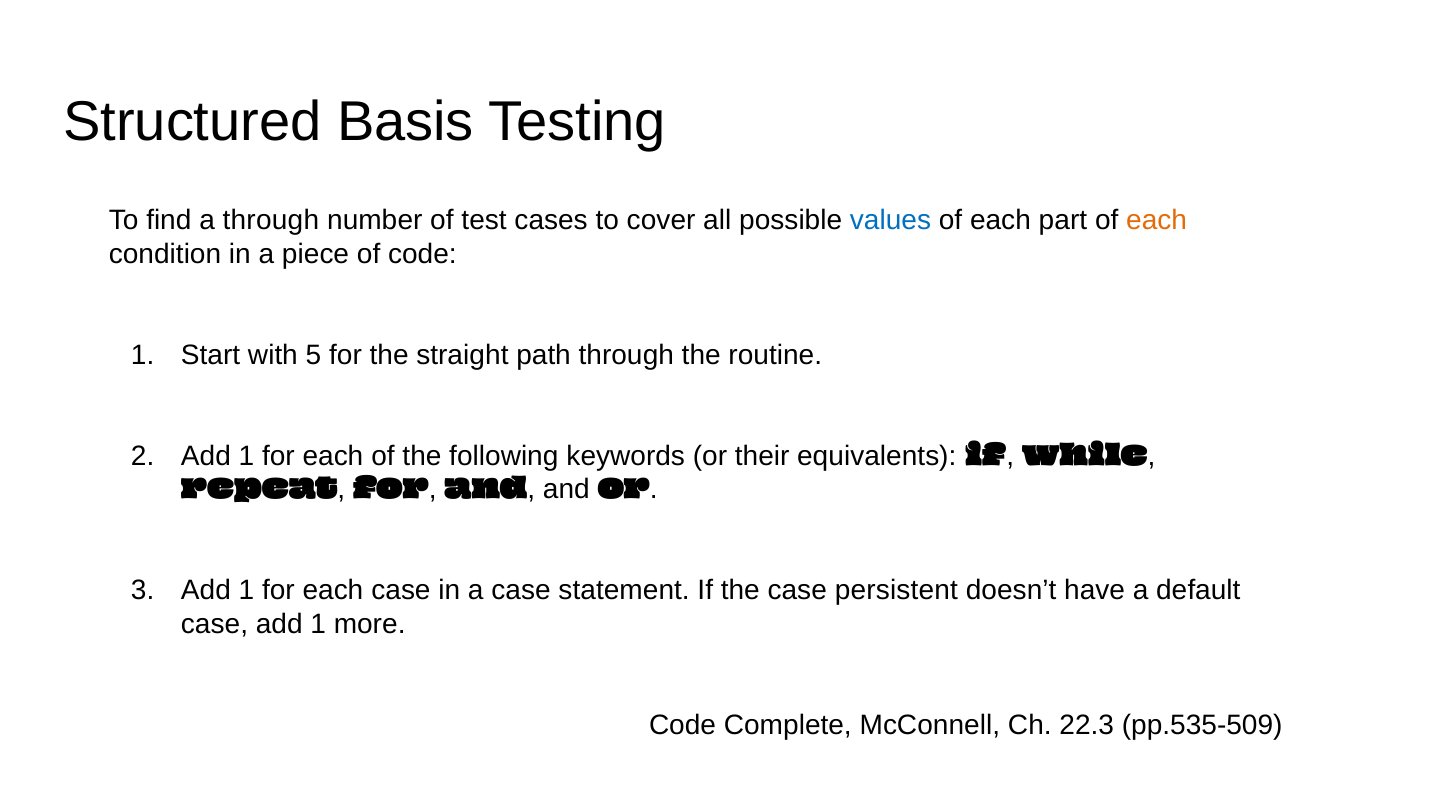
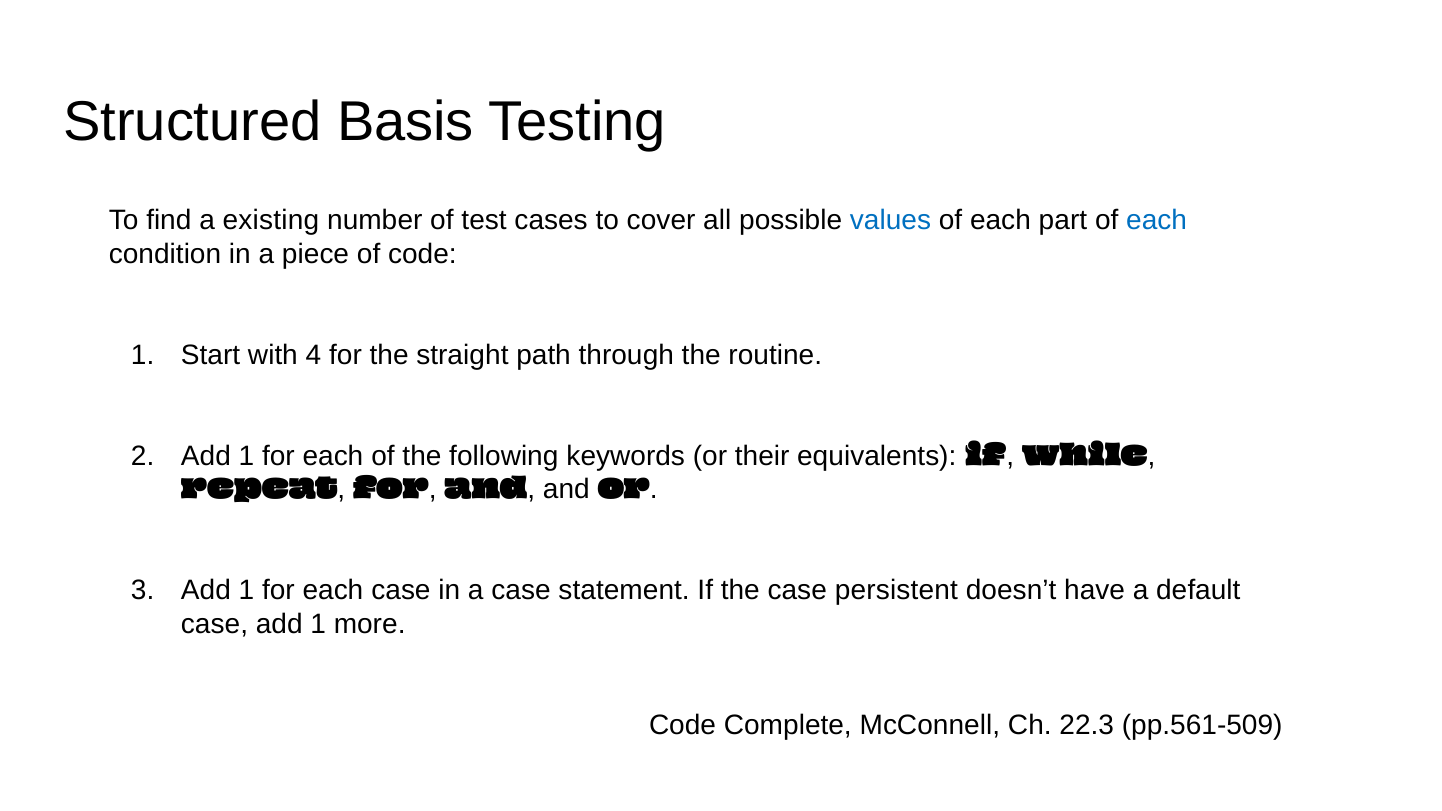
a through: through -> existing (271, 220)
each colour: orange -> blue (1157, 220)
5: 5 -> 4 (314, 355)
pp.535-509: pp.535-509 -> pp.561-509 (1202, 725)
